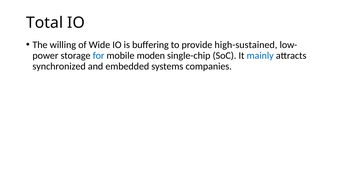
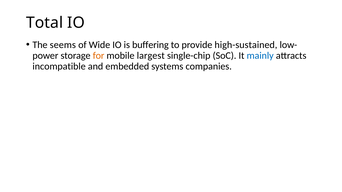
willing: willing -> seems (63, 45)
for colour: blue -> orange (99, 56)
moden: moden -> largest (151, 56)
synchronized: synchronized -> incompatible (59, 66)
